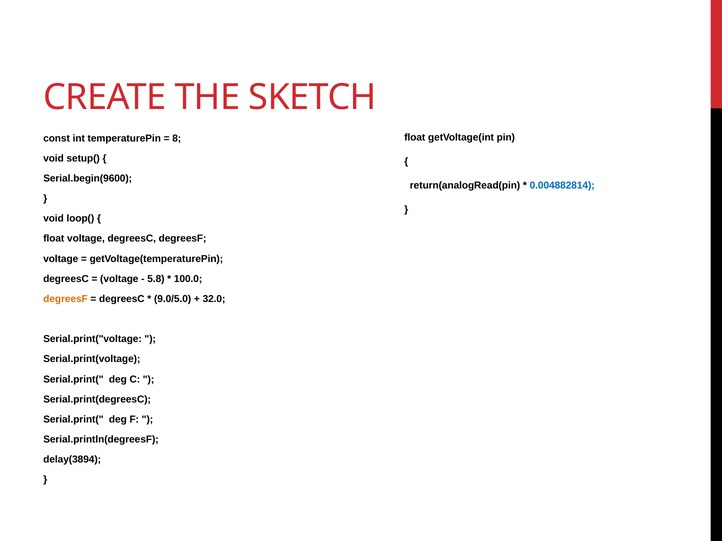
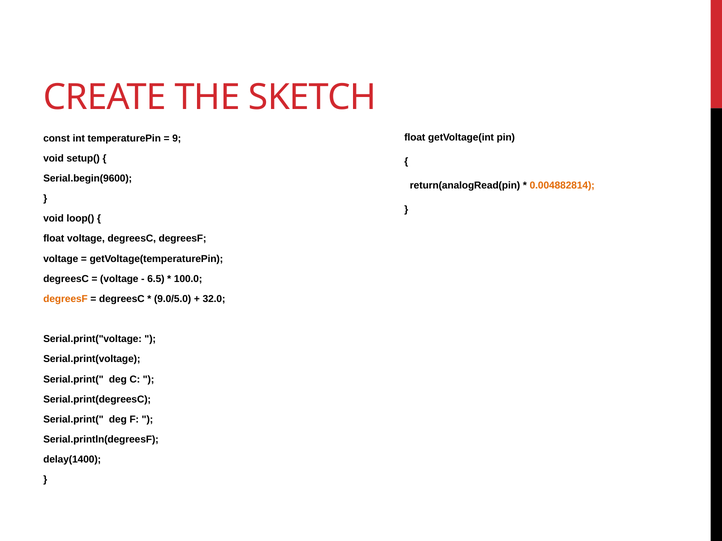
8: 8 -> 9 (177, 138)
0.004882814 colour: blue -> orange (562, 186)
5.8: 5.8 -> 6.5 (156, 279)
delay(3894: delay(3894 -> delay(1400 (72, 460)
